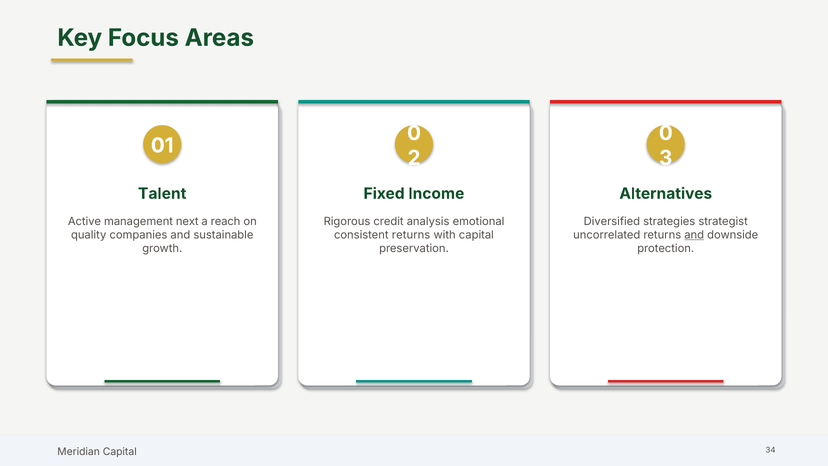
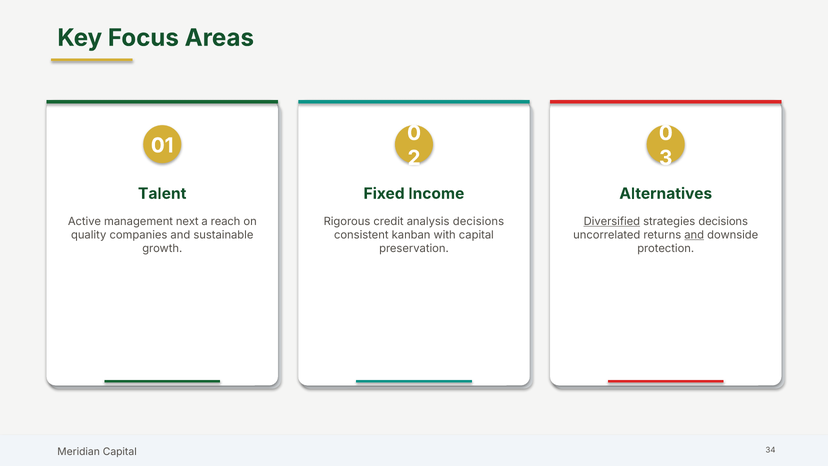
analysis emotional: emotional -> decisions (478, 221)
Diversified underline: none -> present (612, 221)
strategies strategist: strategist -> decisions (723, 221)
consistent returns: returns -> kanban (411, 235)
